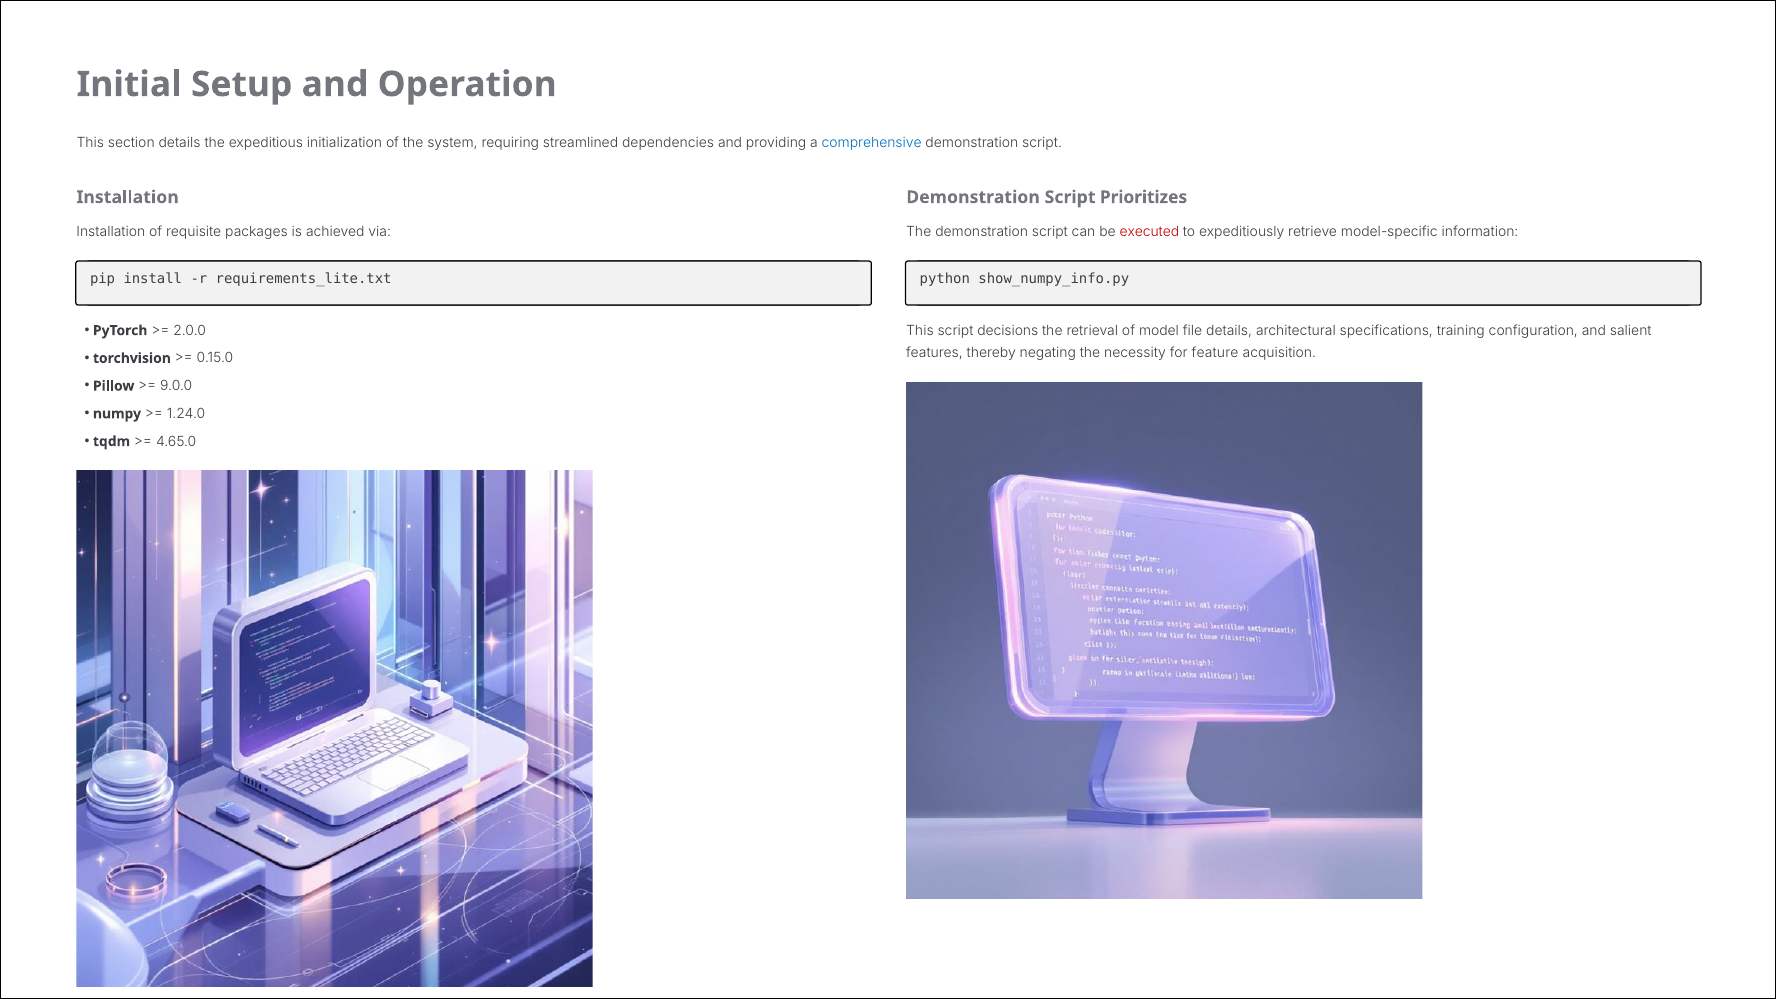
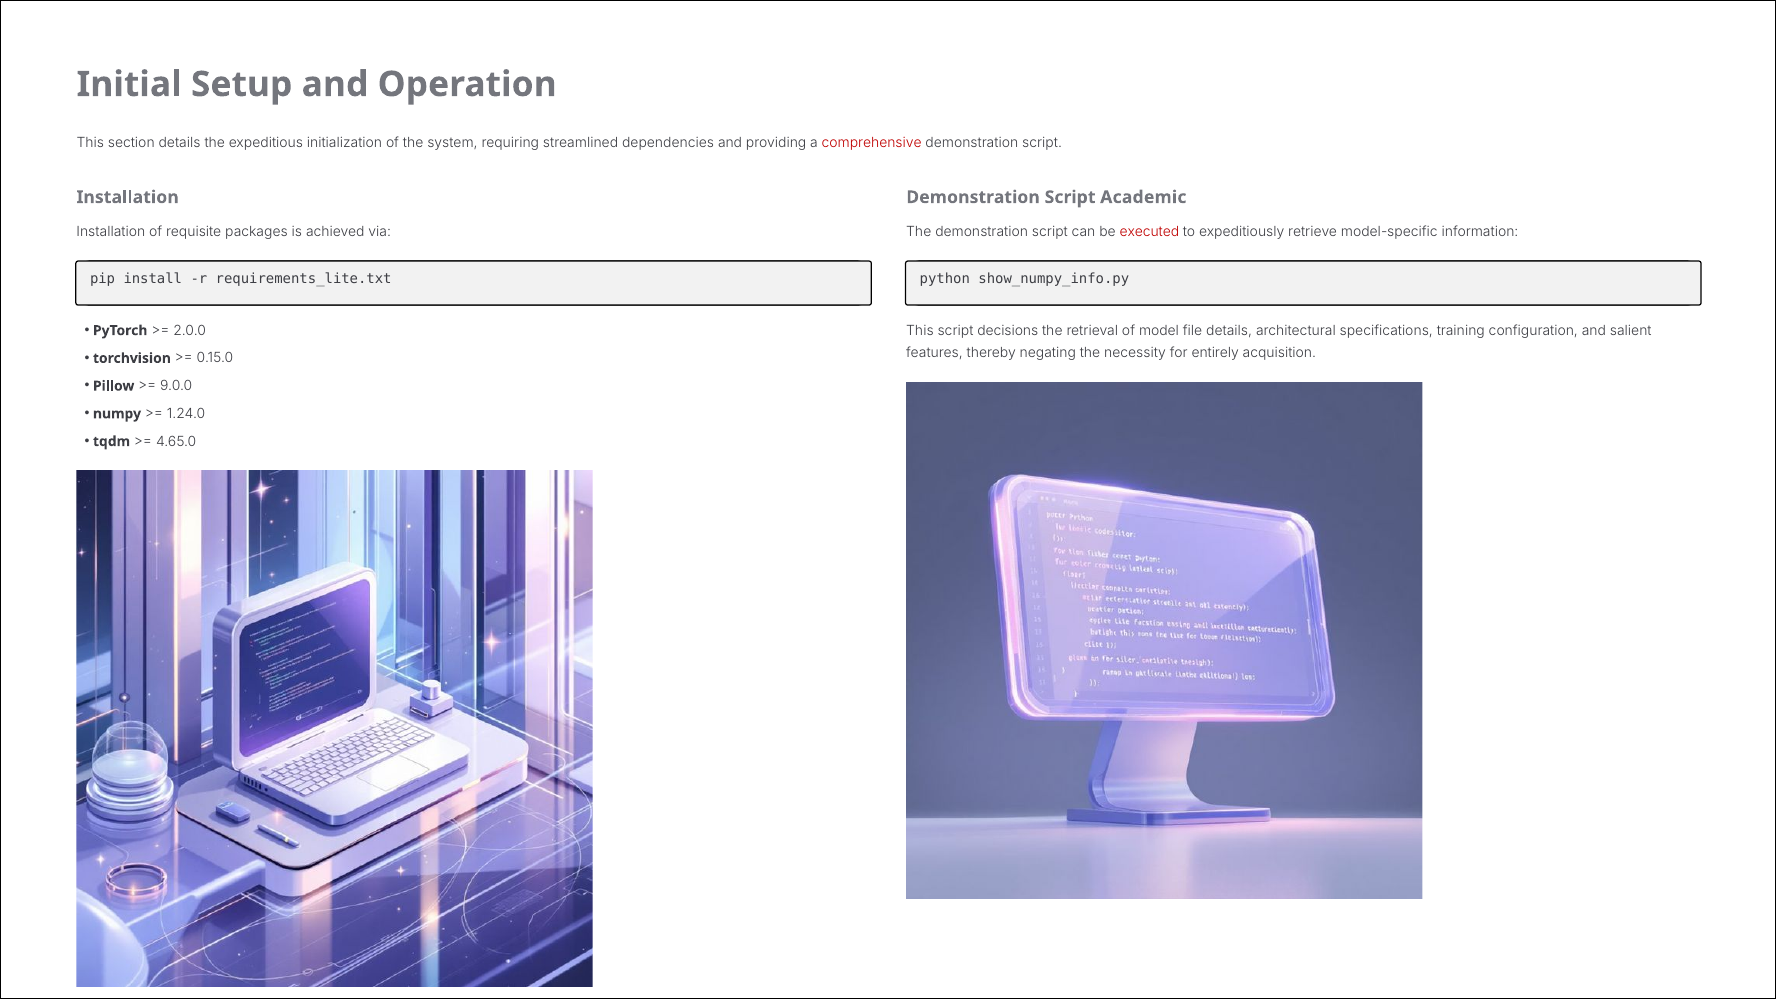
comprehensive colour: blue -> red (872, 142)
Prioritizes: Prioritizes -> Academic (1143, 197)
feature: feature -> entirely (1215, 353)
